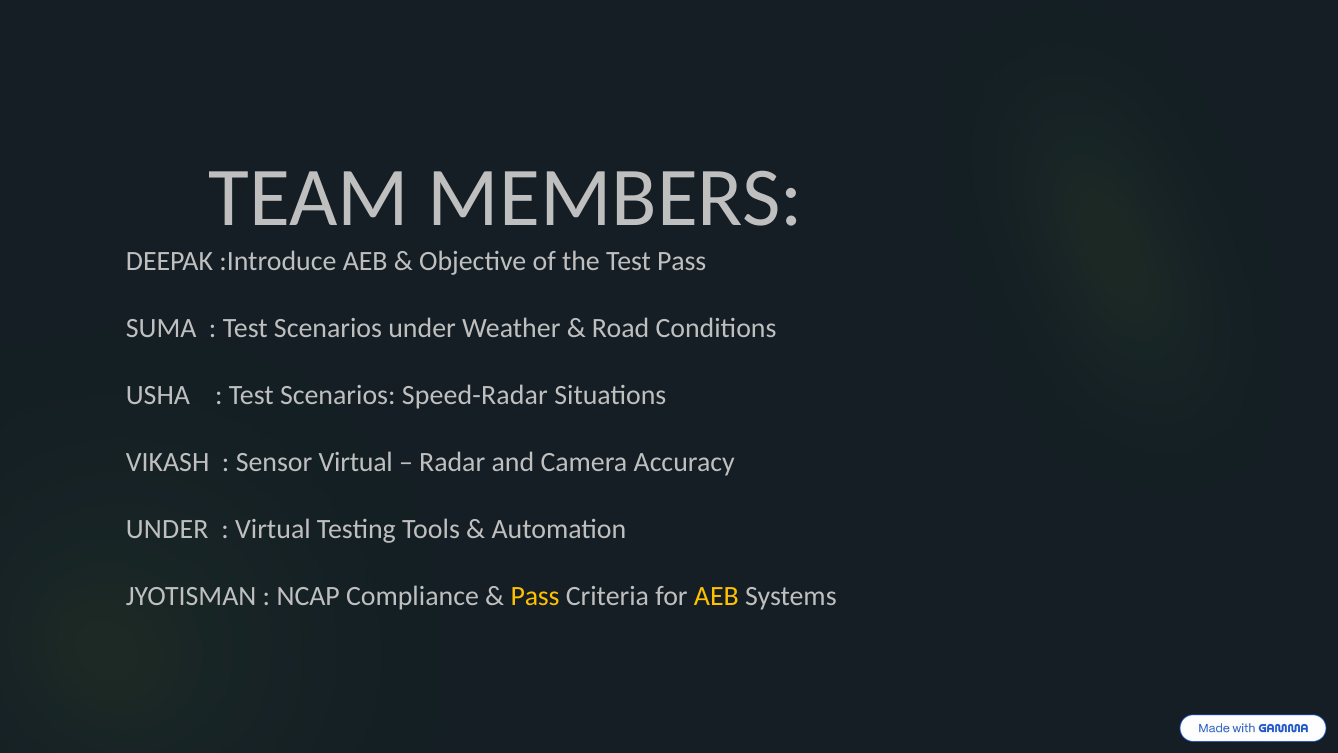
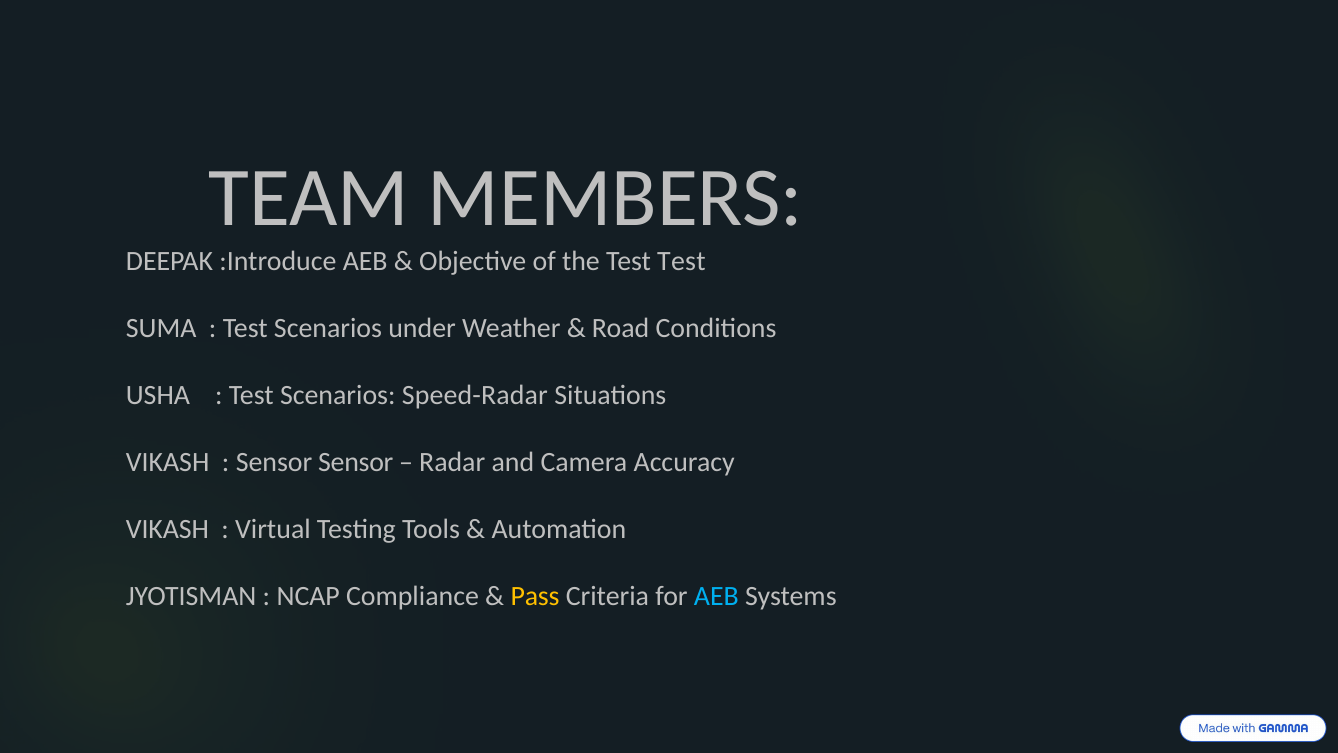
Test Pass: Pass -> Test (681, 261)
Sensor Virtual: Virtual -> Sensor (356, 462)
UNDER: UNDER -> VIKASH (167, 529)
AEB colour: yellow -> light blue (716, 596)
